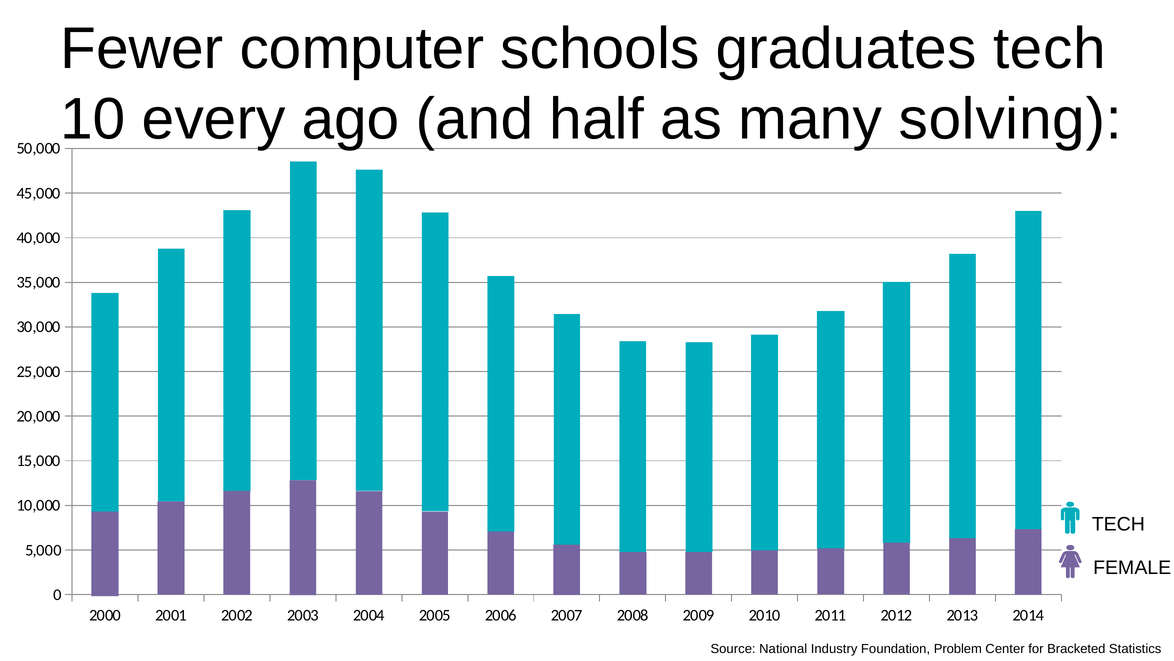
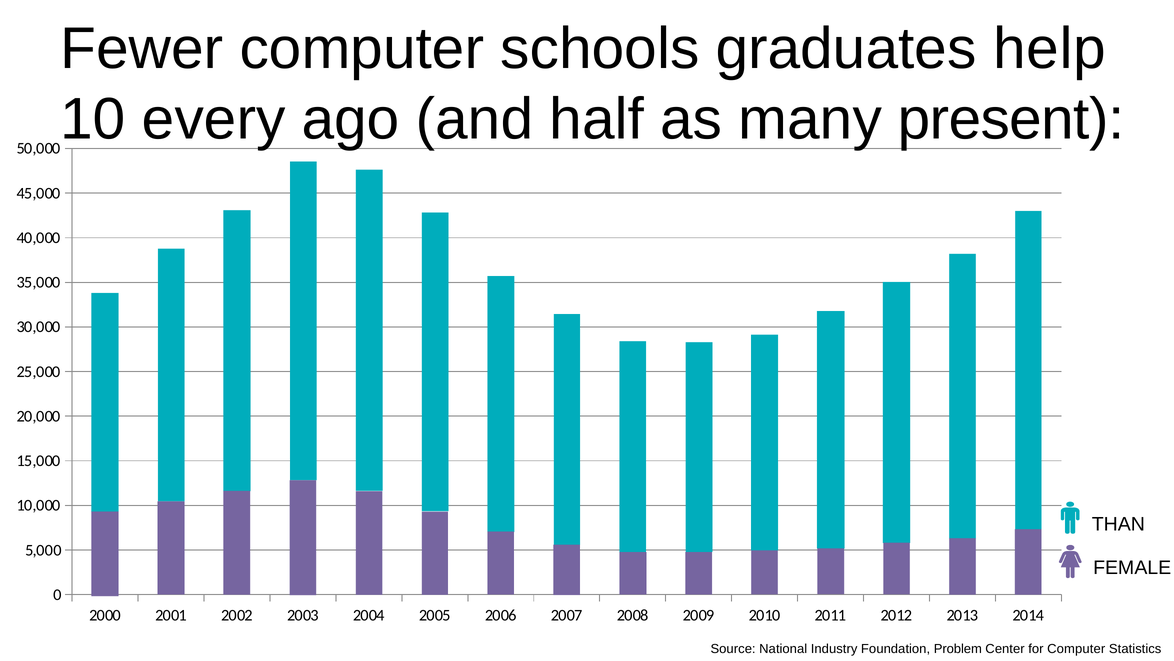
graduates tech: tech -> help (1049, 49)
solving: solving -> present (1011, 119)
TECH: TECH -> THAN (1118, 524)
for Bracketed: Bracketed -> Computer (1076, 648)
